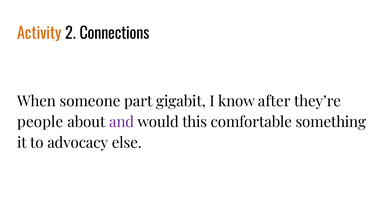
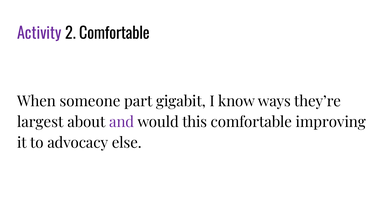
Activity colour: orange -> purple (39, 34)
2 Connections: Connections -> Comfortable (114, 34)
after: after -> ways (274, 101)
people: people -> largest (40, 122)
something: something -> improving (331, 122)
